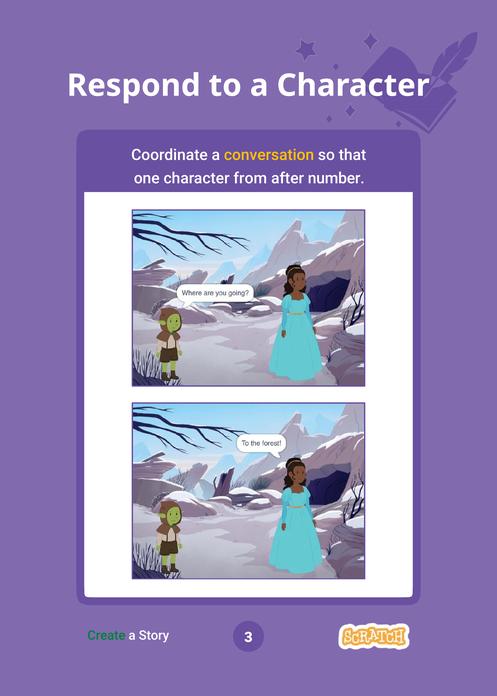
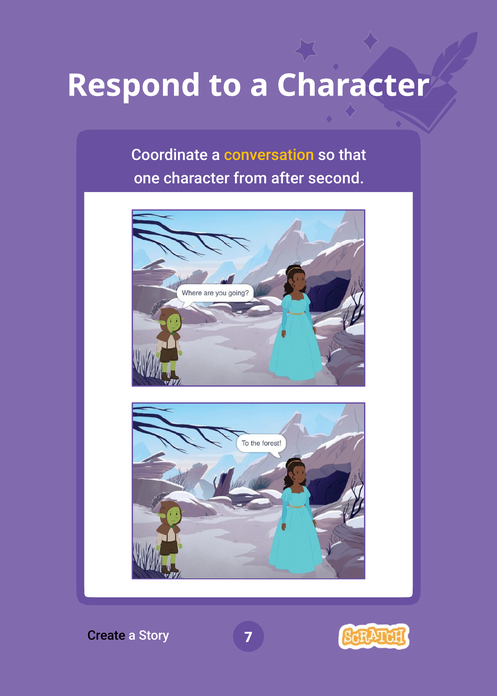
number: number -> second (336, 178)
Create colour: green -> black (106, 636)
3: 3 -> 7 (248, 637)
